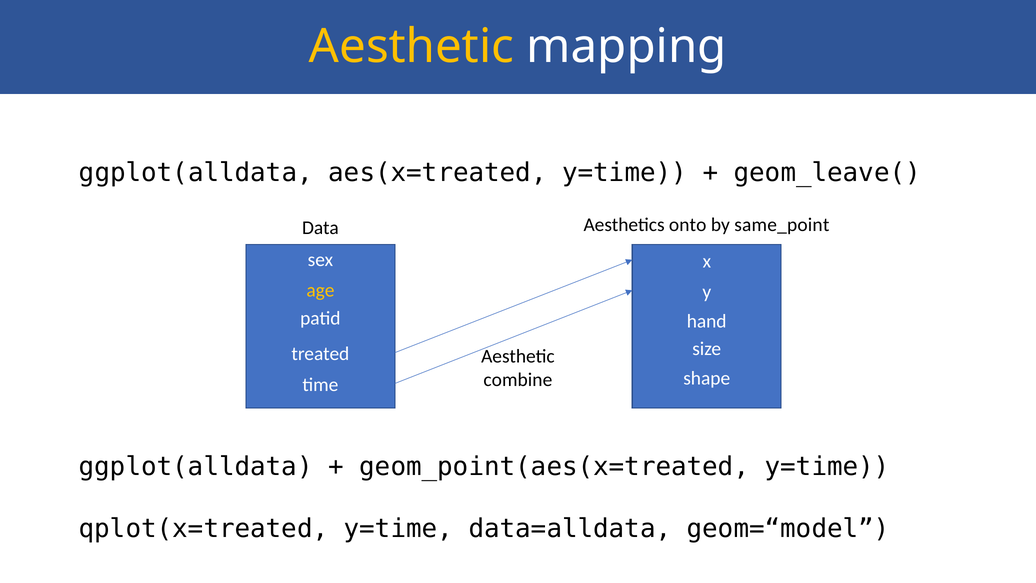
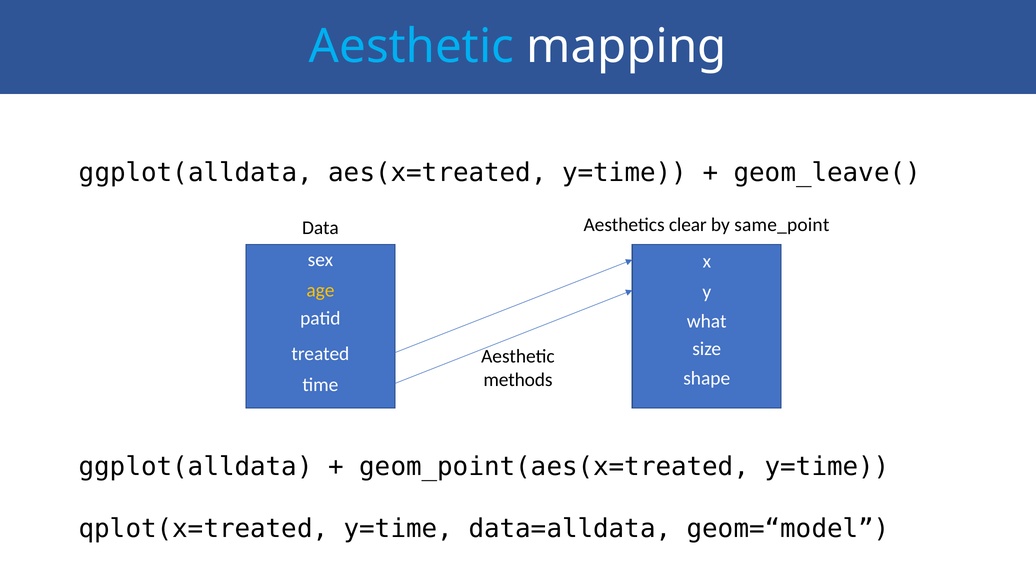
Aesthetic colour: yellow -> light blue (412, 47)
onto: onto -> clear (688, 225)
hand: hand -> what (707, 321)
combine: combine -> methods (518, 380)
